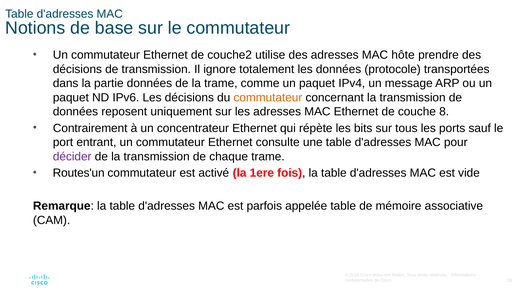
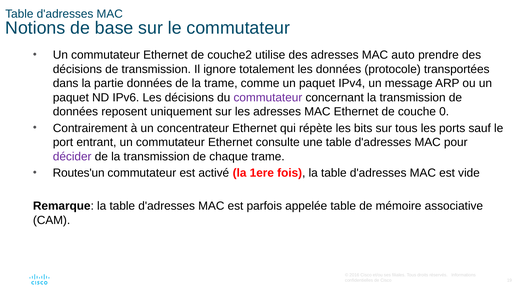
hôte: hôte -> auto (403, 55)
commutateur colour: orange -> purple (268, 98)
8: 8 -> 0 (444, 112)
